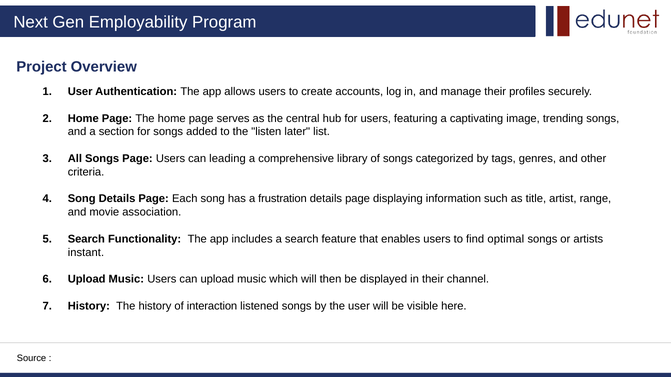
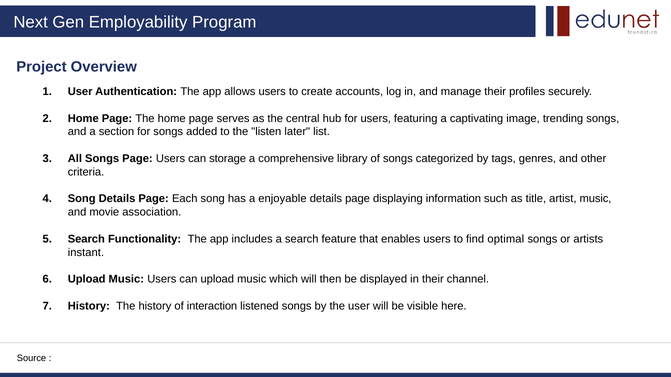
leading: leading -> storage (228, 159)
frustration: frustration -> enjoyable (282, 199)
artist range: range -> music (595, 199)
